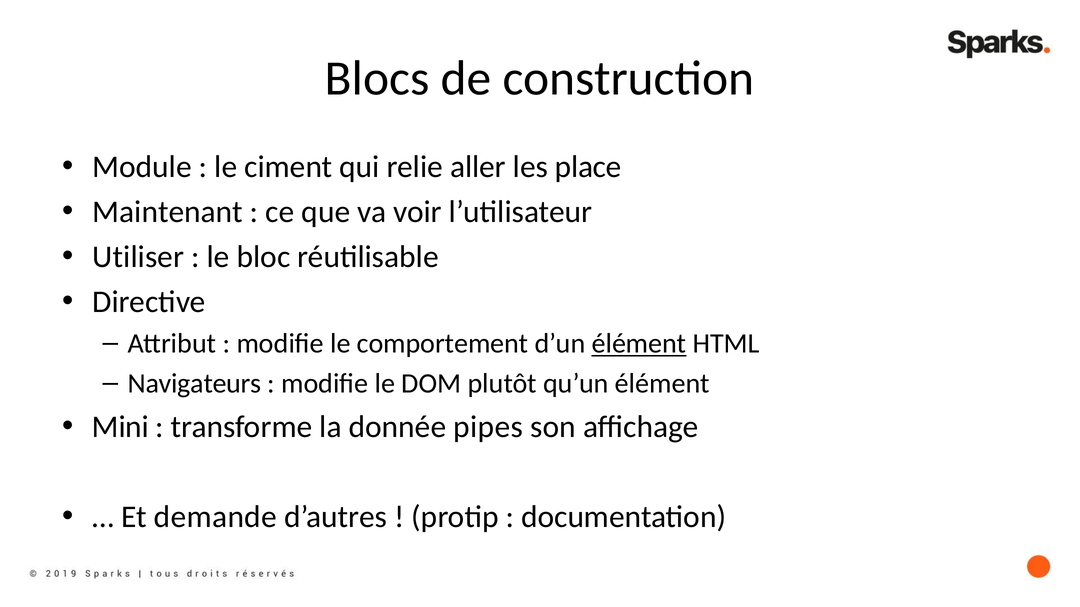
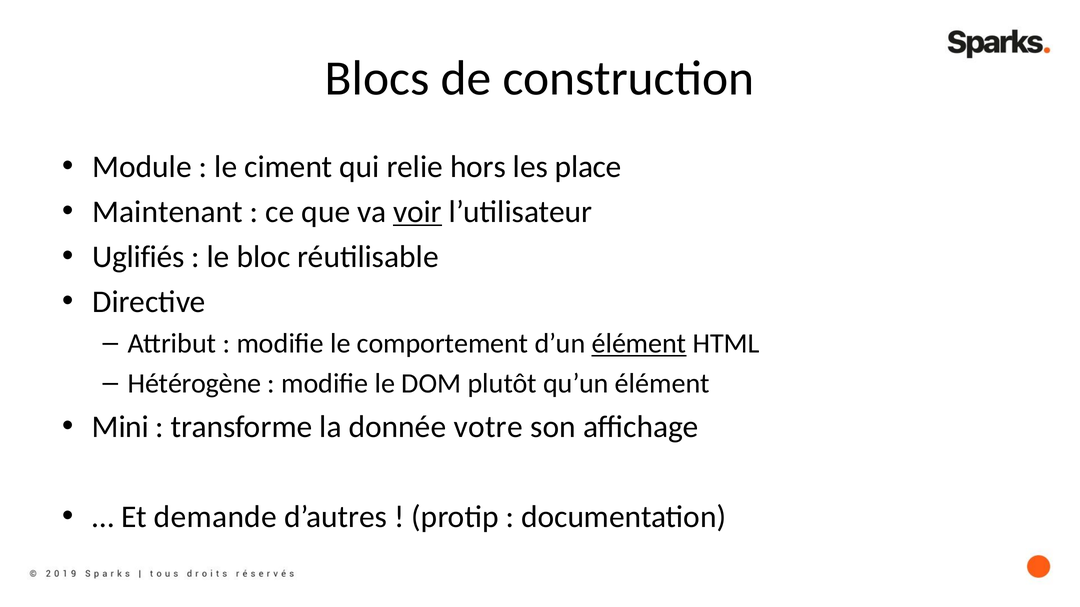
aller: aller -> hors (478, 167)
voir underline: none -> present (418, 212)
Utiliser: Utiliser -> Uglifiés (138, 257)
Navigateurs: Navigateurs -> Hétérogène (195, 384)
pipes: pipes -> votre (488, 427)
